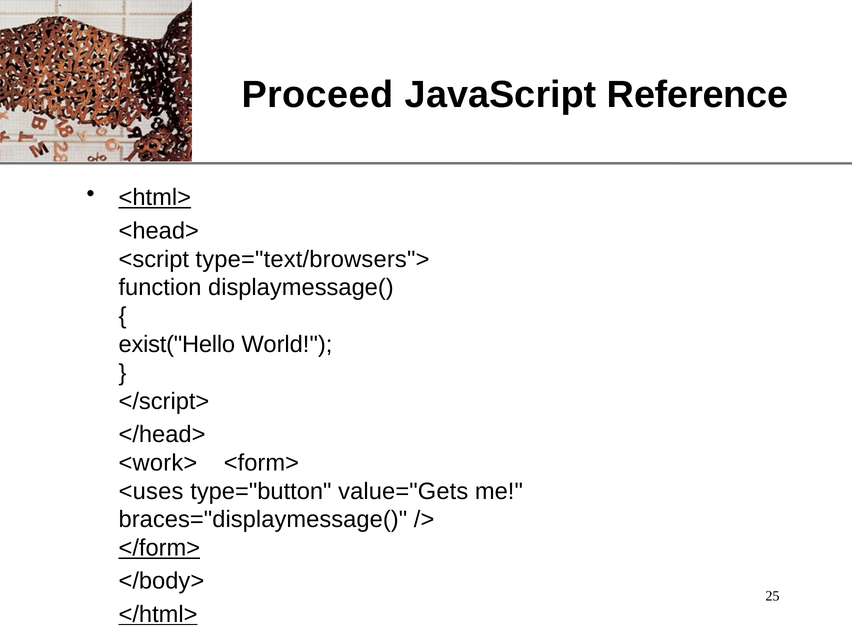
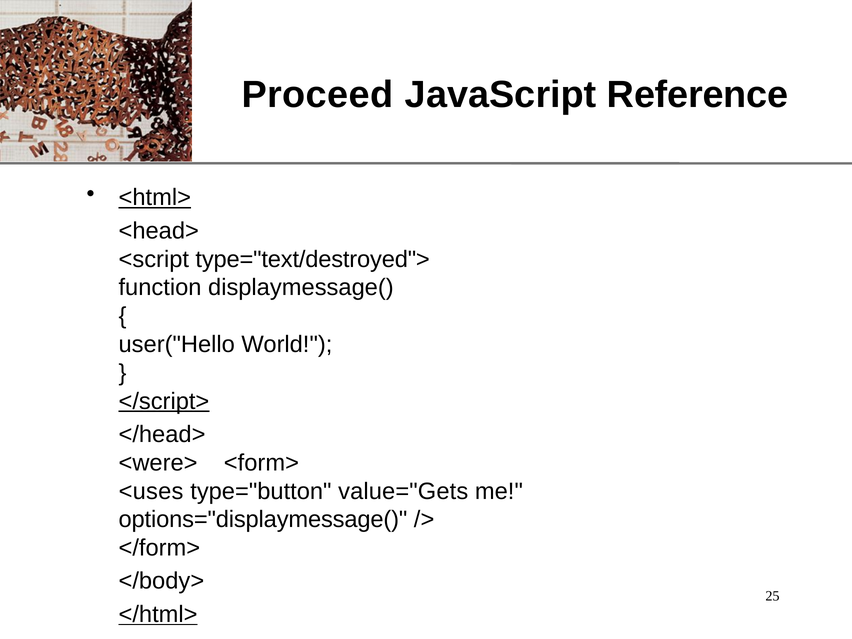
type="text/browsers">: type="text/browsers"> -> type="text/destroyed"> (313, 259)
exist("Hello: exist("Hello -> user("Hello (177, 344)
</script> underline: none -> present (164, 401)
<work>: <work> -> <were> (158, 463)
braces="displaymessage(: braces="displaymessage( -> options="displaymessage( (263, 520)
</form> underline: present -> none (159, 548)
